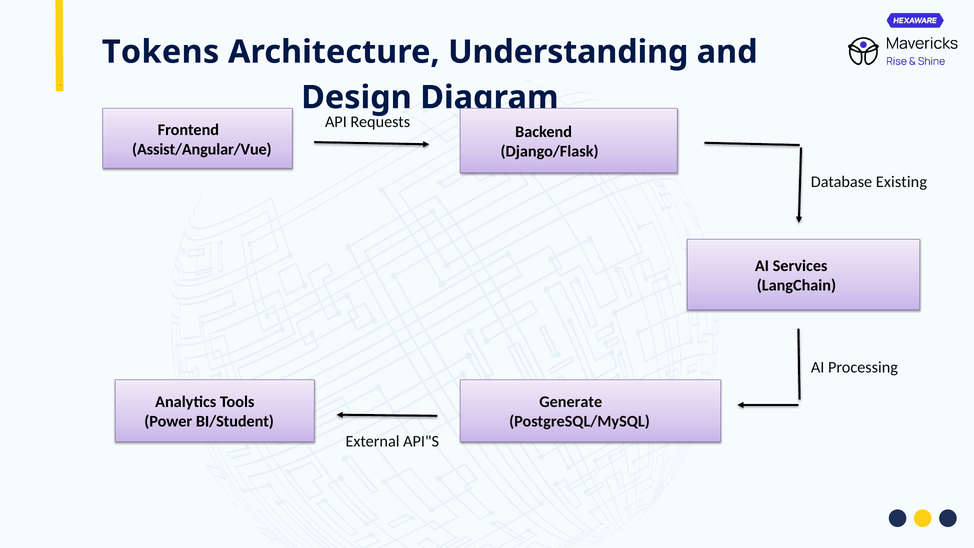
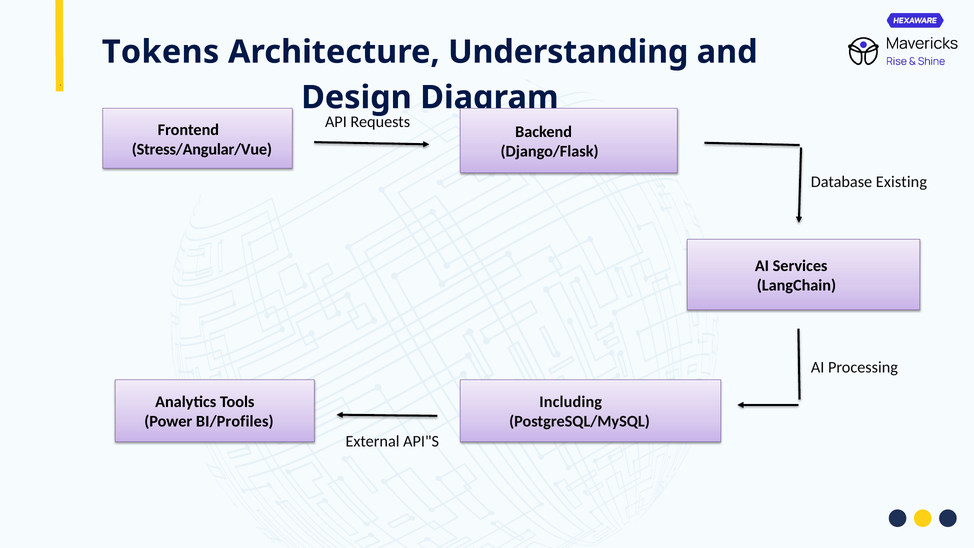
Assist/Angular/Vue: Assist/Angular/Vue -> Stress/Angular/Vue (202, 149)
Generate: Generate -> Including (571, 402)
BI/Student: BI/Student -> BI/Profiles (235, 421)
